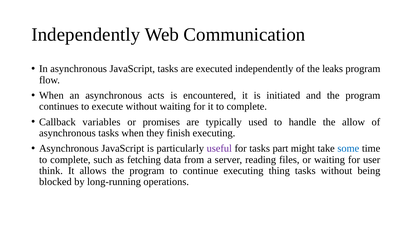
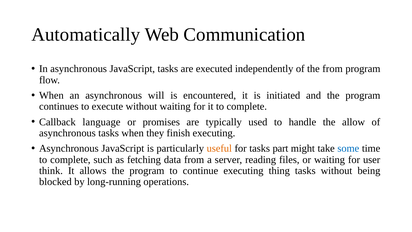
Independently: Independently -> Automatically (86, 35)
the leaks: leaks -> from (333, 69)
acts: acts -> will (156, 95)
variables: variables -> language (101, 122)
useful colour: purple -> orange (219, 148)
